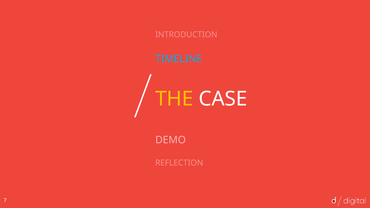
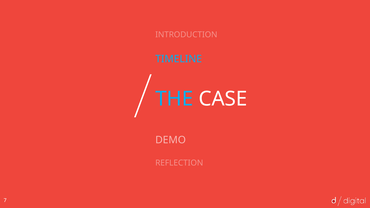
THE colour: yellow -> light blue (174, 99)
